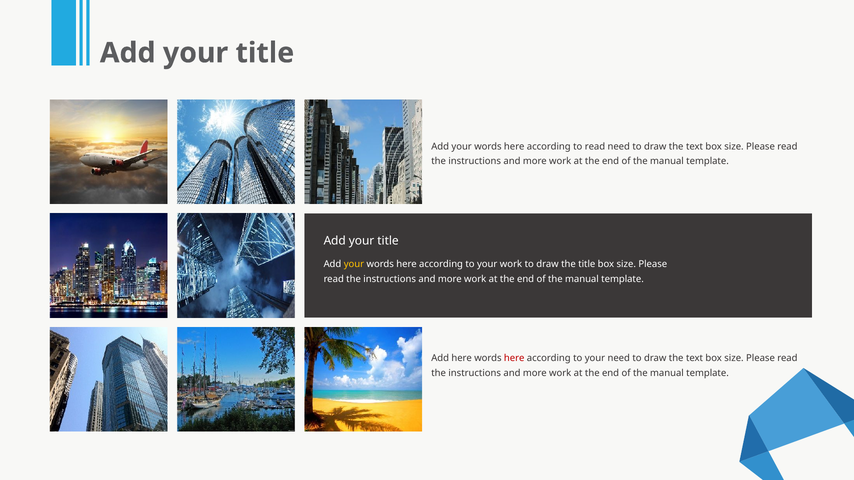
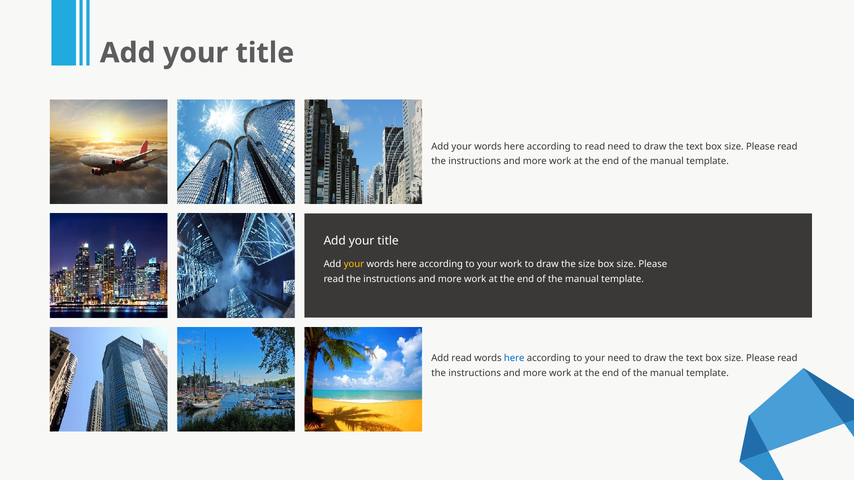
the title: title -> size (587, 264)
Add here: here -> read (462, 358)
here colour: red -> blue (514, 358)
